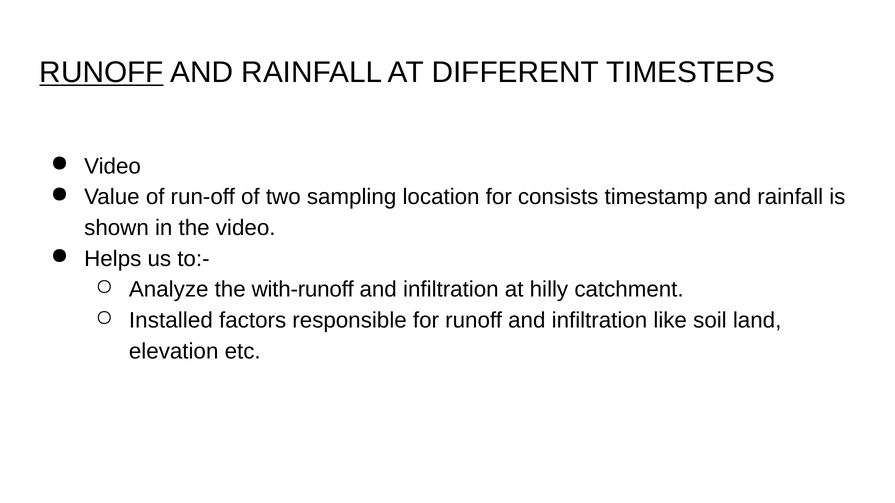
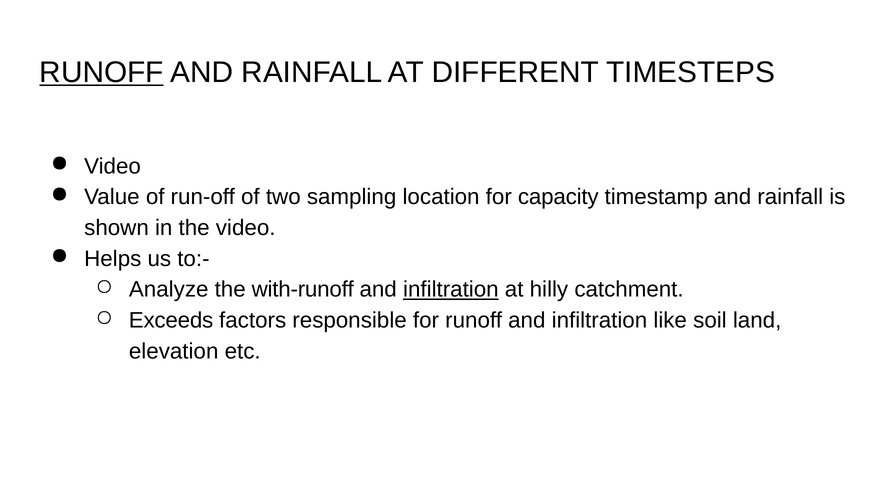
consists: consists -> capacity (558, 197)
infiltration underline: none -> present (451, 290)
Installed: Installed -> Exceeds (171, 321)
